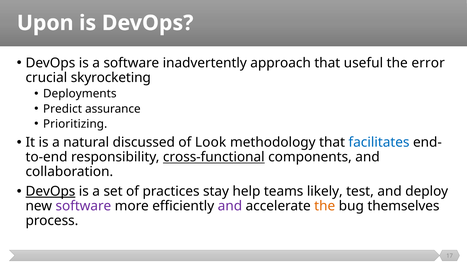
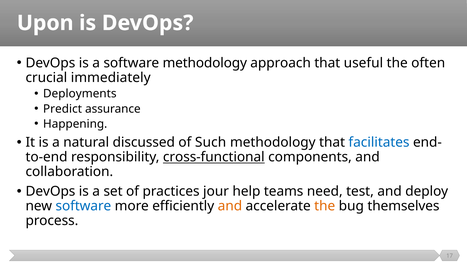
software inadvertently: inadvertently -> methodology (205, 63)
error: error -> often (428, 63)
skyrocketing: skyrocketing -> immediately (111, 78)
Prioritizing: Prioritizing -> Happening (75, 124)
Look: Look -> Such (211, 142)
DevOps underline: present -> none (50, 191)
stay: stay -> jour (216, 191)
likely: likely -> need (325, 191)
software colour: purple -> blue (83, 206)
and colour: purple -> orange (230, 206)
